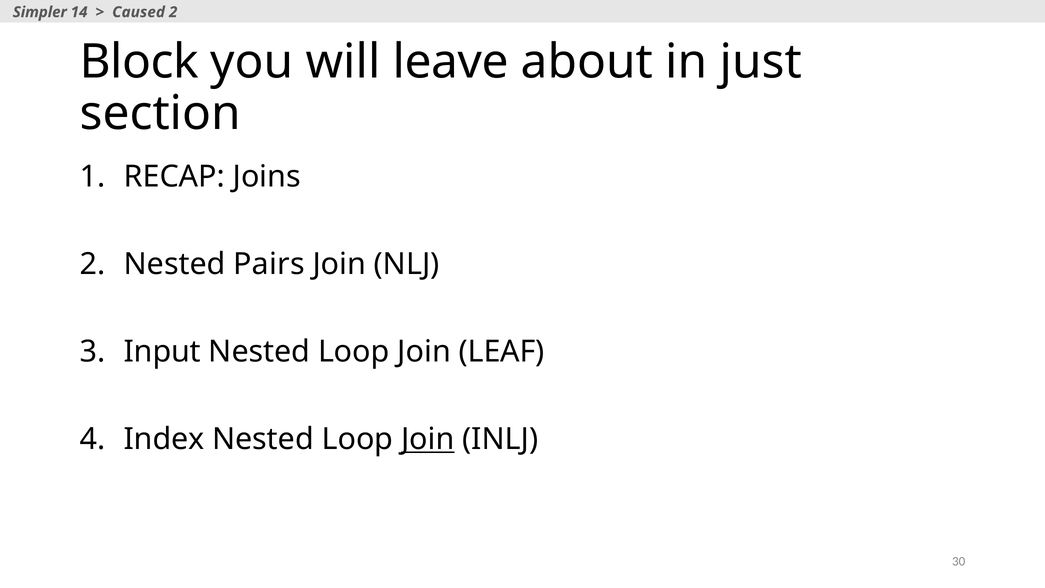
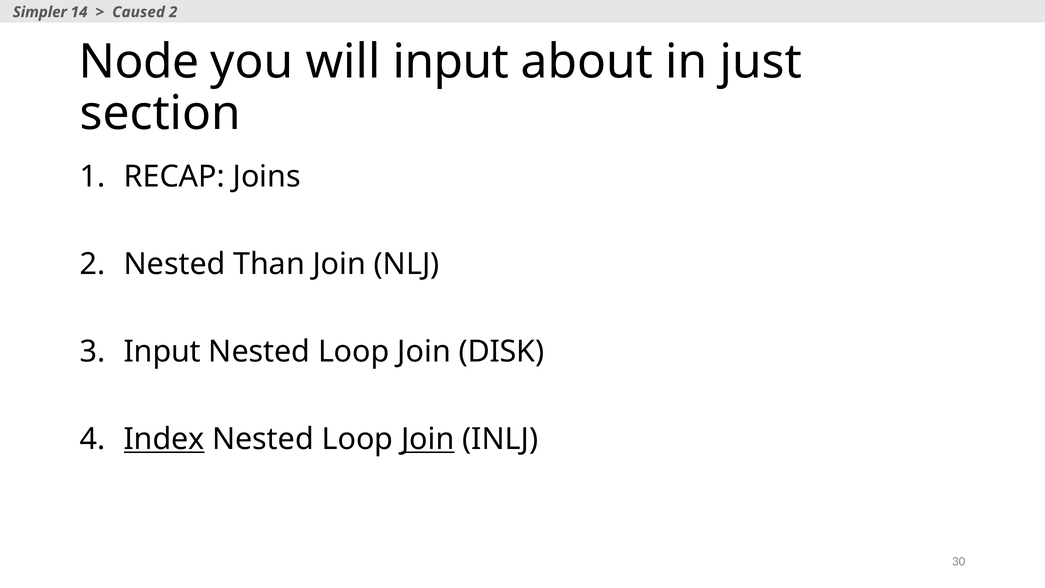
Block: Block -> Node (139, 62)
will leave: leave -> input (451, 62)
Pairs: Pairs -> Than (269, 264)
LEAF: LEAF -> DISK (502, 352)
Index underline: none -> present (164, 439)
